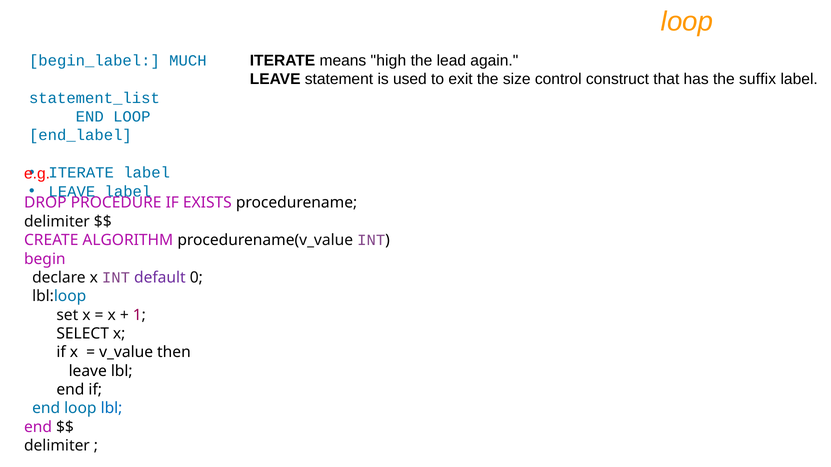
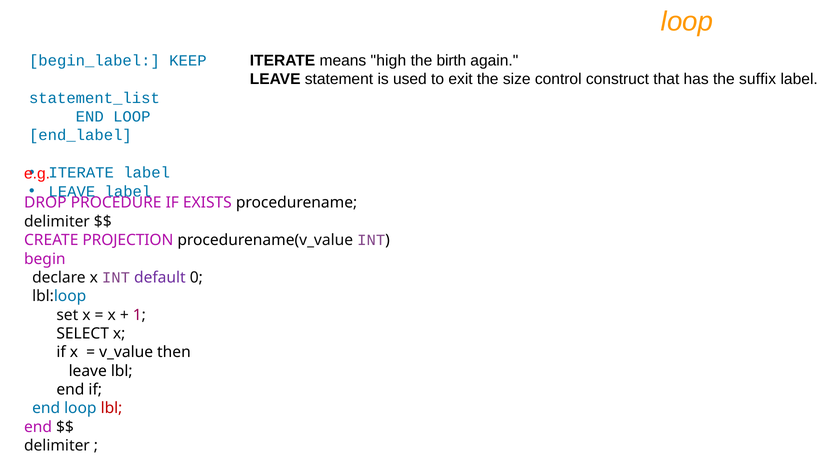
lead: lead -> birth (451, 61)
MUCH: MUCH -> KEEP (188, 61)
ALGORITHM: ALGORITHM -> PROJECTION (128, 240)
lbl colour: blue -> red (112, 409)
